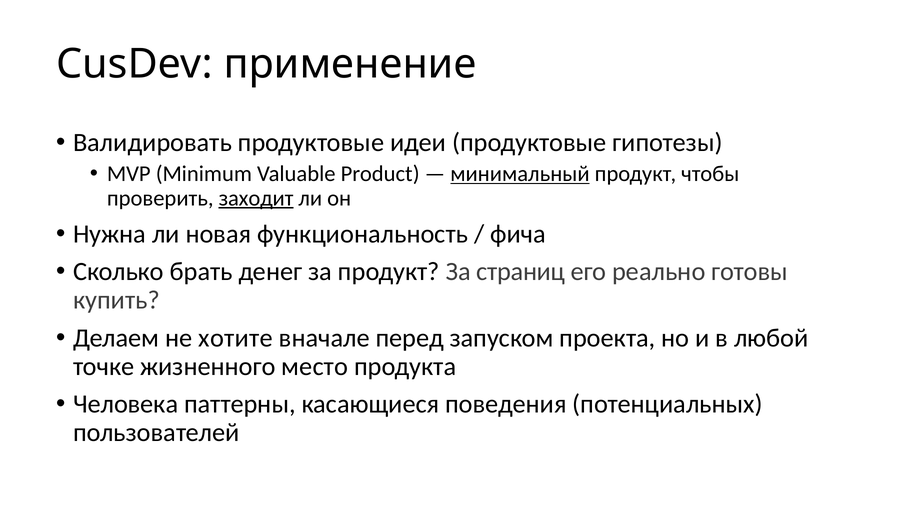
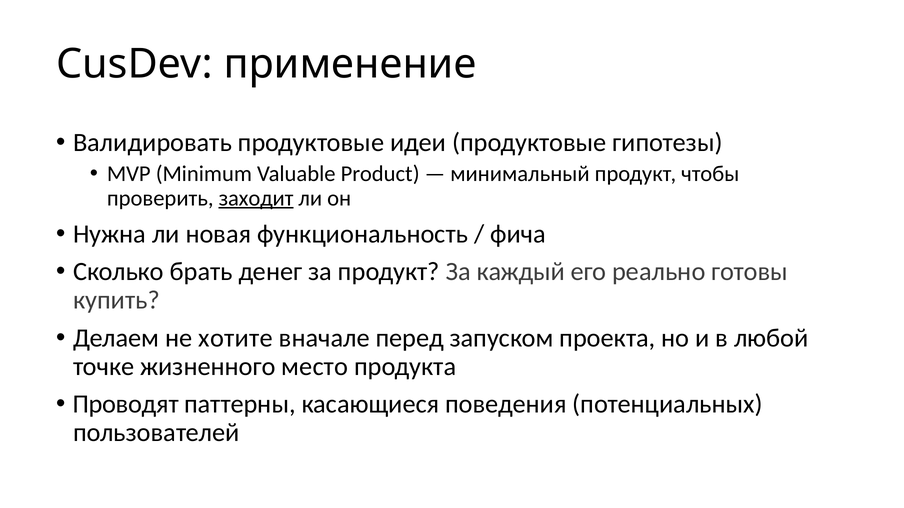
минимальный underline: present -> none (520, 174)
страниц: страниц -> каждый (521, 272)
Человека: Человека -> Проводят (126, 405)
